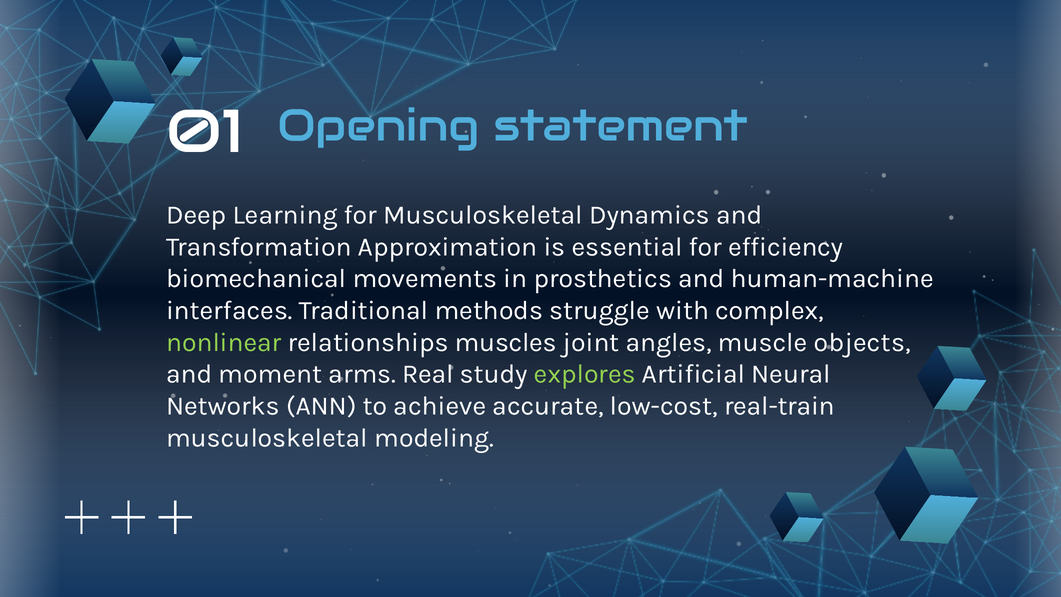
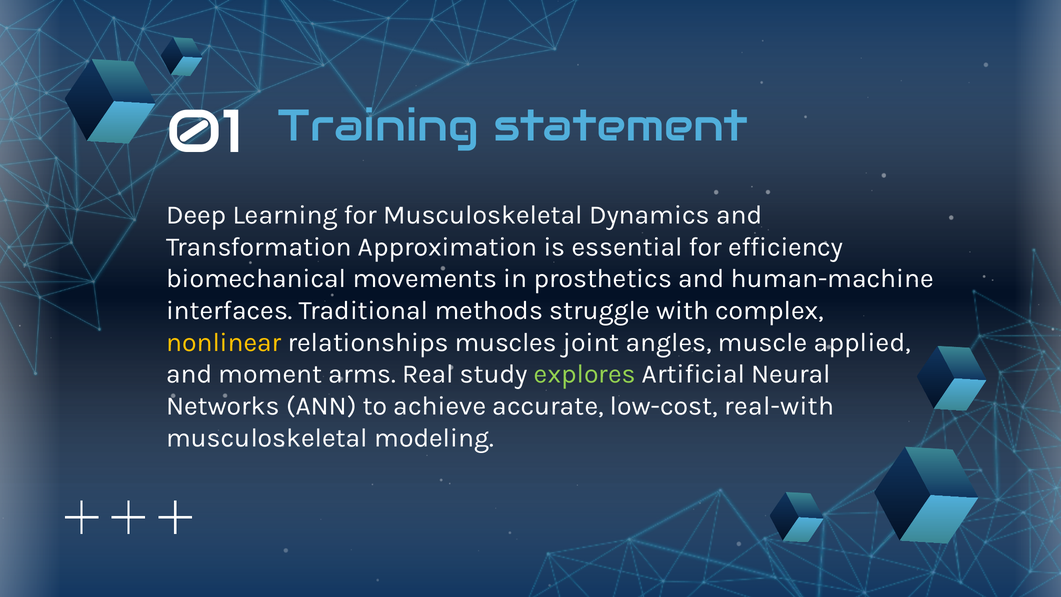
Opening: Opening -> Training (378, 126)
nonlinear colour: light green -> yellow (224, 342)
objects: objects -> applied (862, 342)
real-train: real-train -> real-with (779, 406)
